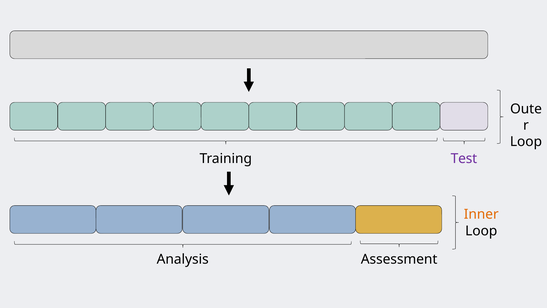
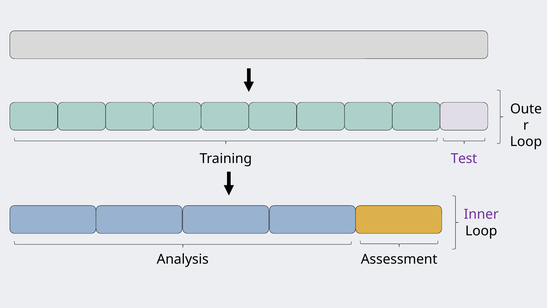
Inner colour: orange -> purple (481, 214)
